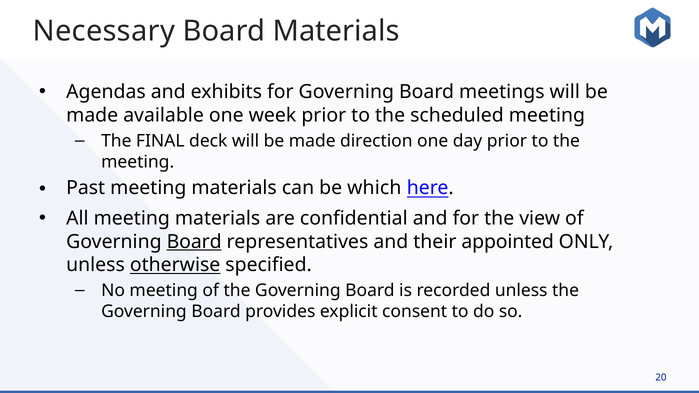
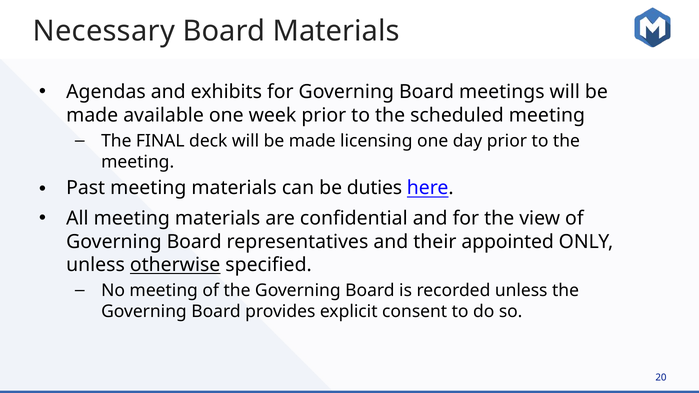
direction: direction -> licensing (376, 141)
which: which -> duties (374, 188)
Board underline: present -> none (194, 242)
